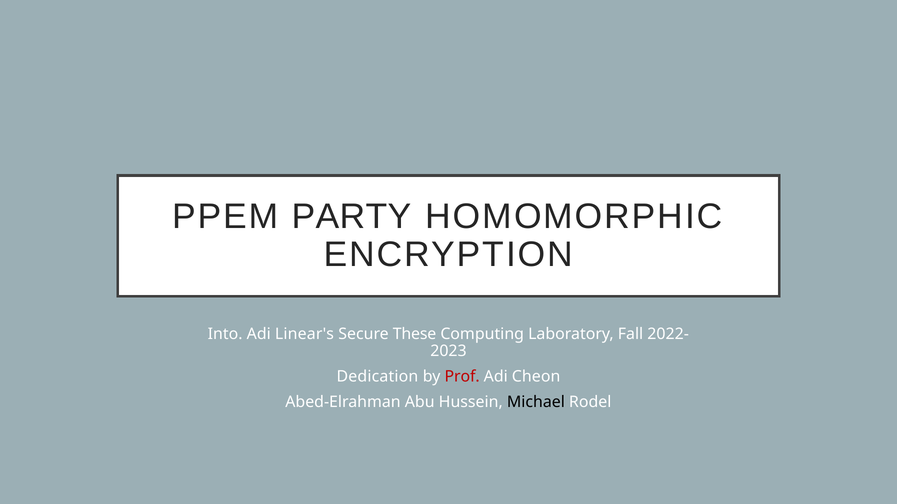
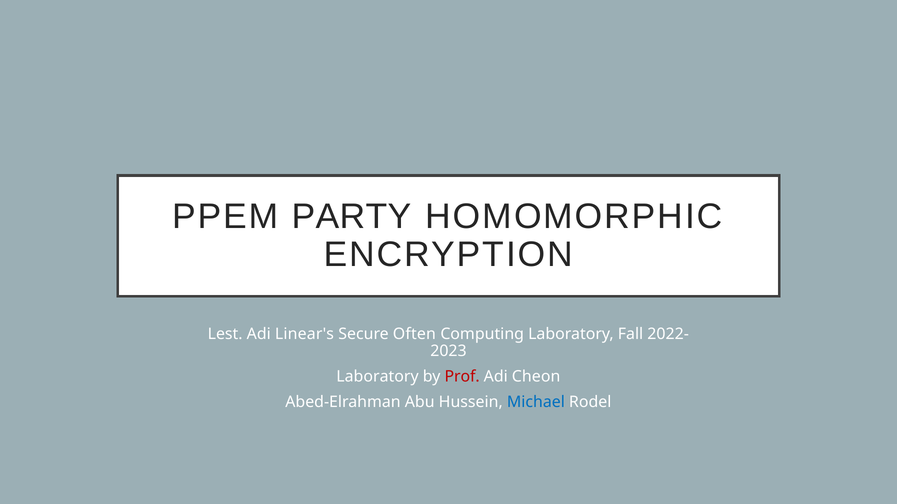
Into: Into -> Lest (225, 334)
These: These -> Often (414, 334)
Dedication: Dedication -> Laboratory (377, 377)
Michael colour: black -> blue (536, 403)
